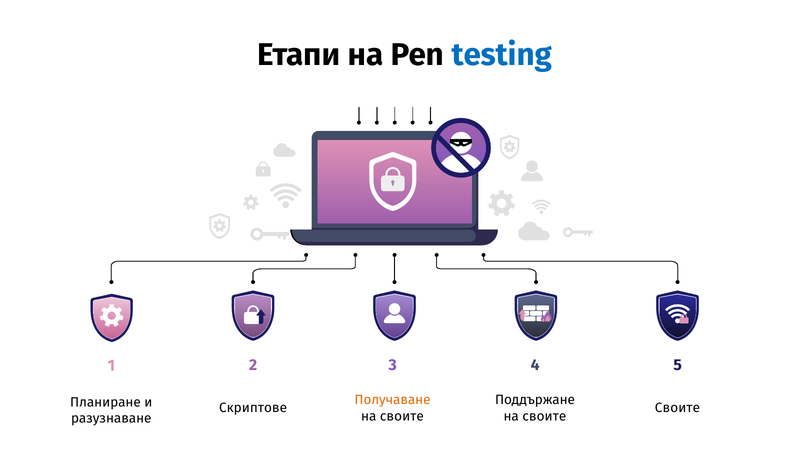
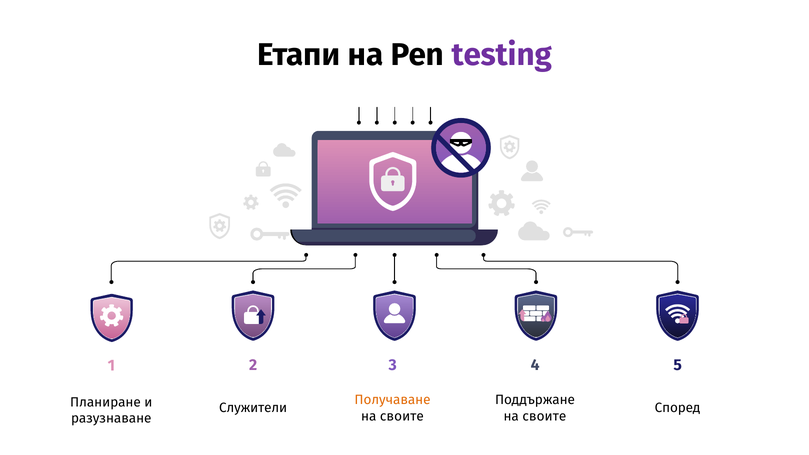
testing colour: blue -> purple (502, 55)
Скриптове: Скриптове -> Служители (253, 408)
Своите: Своите -> Според (678, 408)
